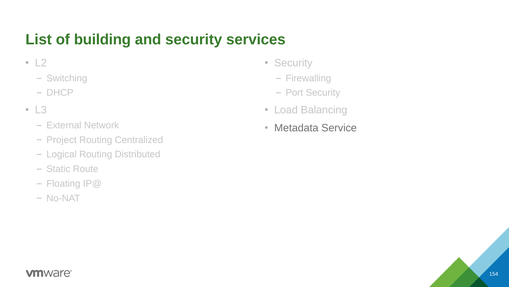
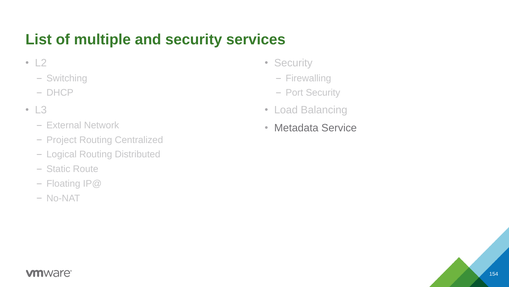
building: building -> multiple (102, 40)
